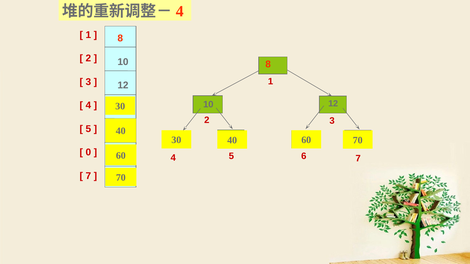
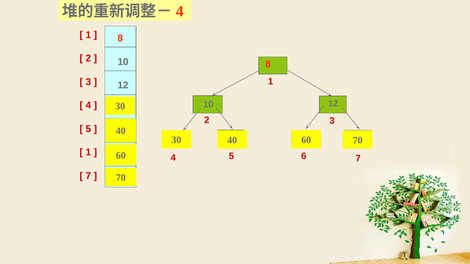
0: 0 -> 1 (88, 153)
